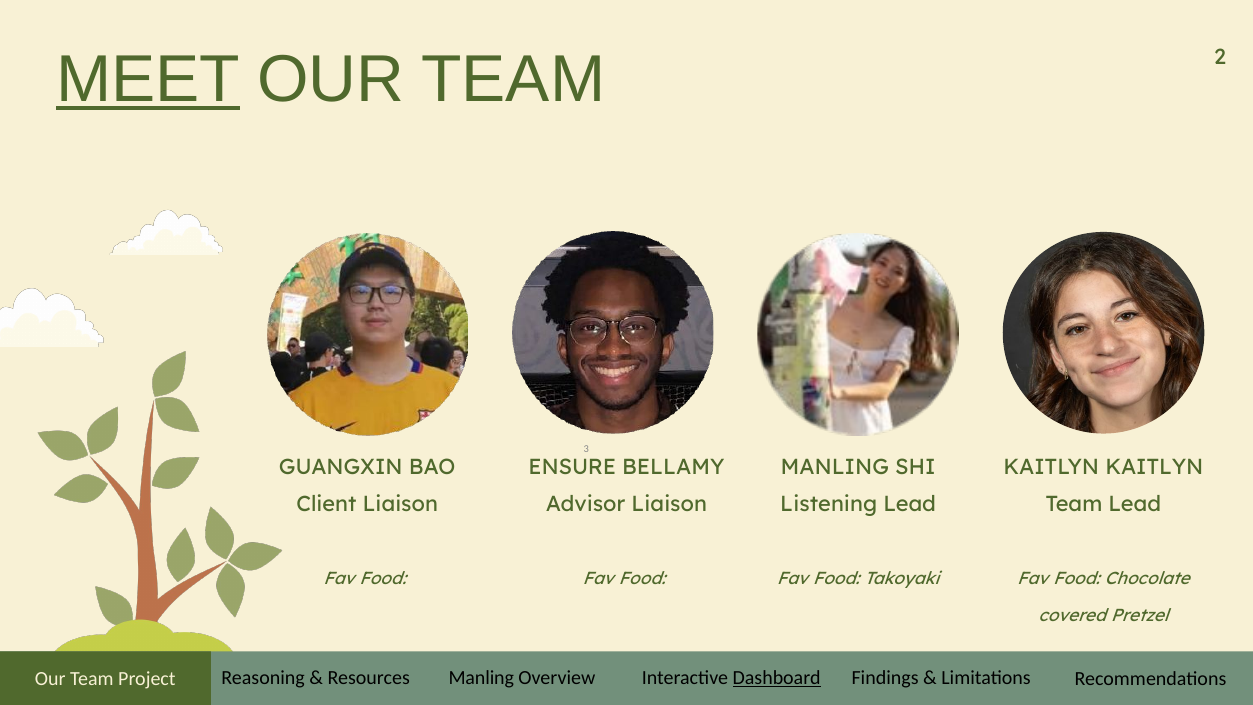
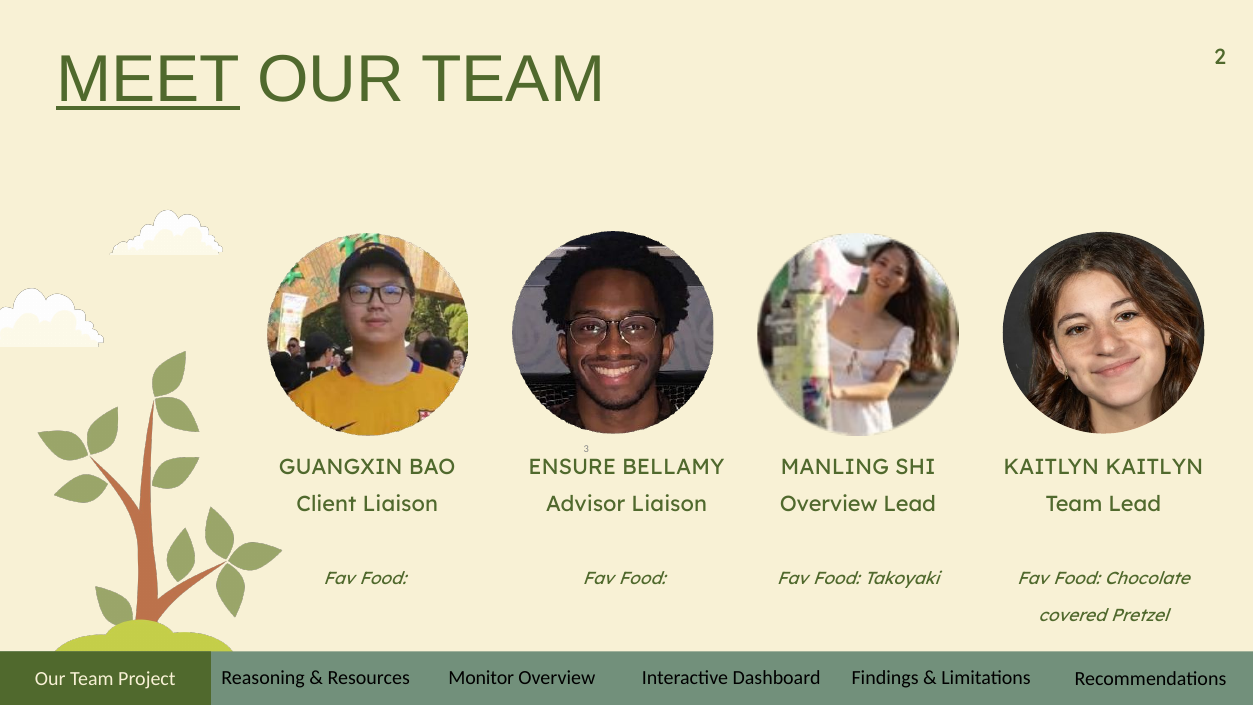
Listening: Listening -> Overview (829, 504)
Resources Manling: Manling -> Monitor (481, 678)
Dashboard underline: present -> none (777, 678)
